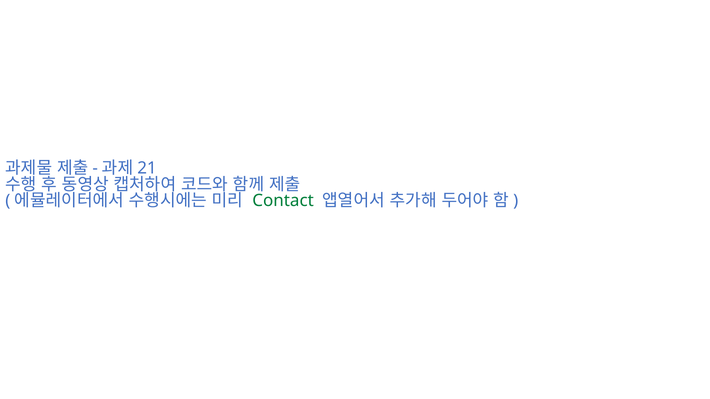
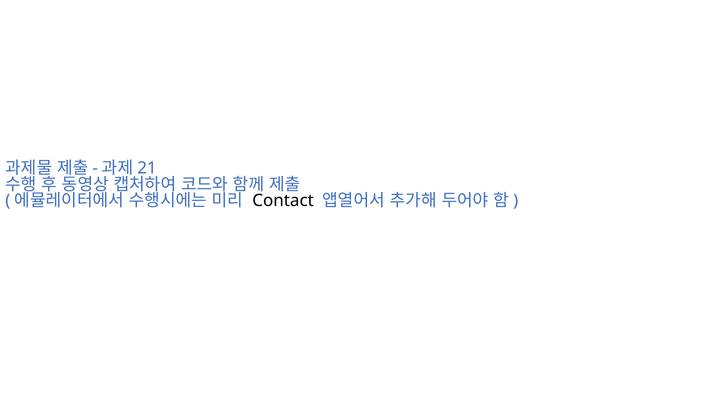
Contact colour: green -> black (283, 201)
